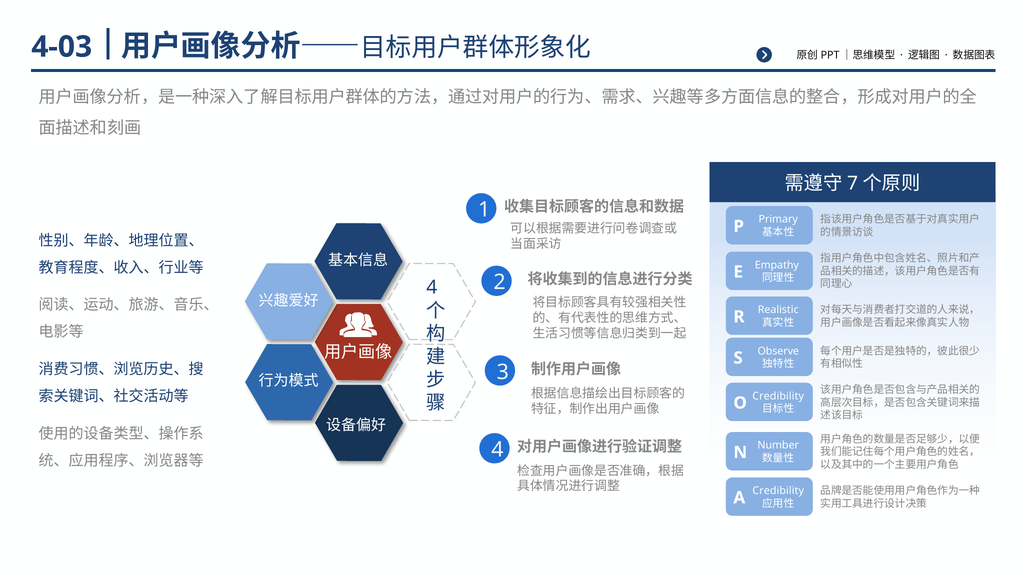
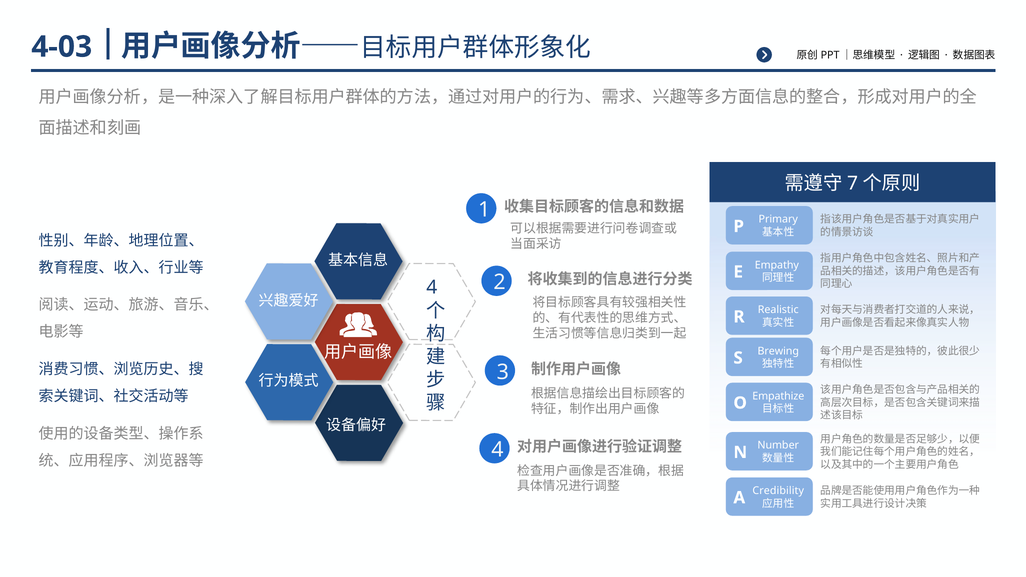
Observe: Observe -> Brewing (778, 351)
Credibility: Credibility -> Empathize (778, 396)
